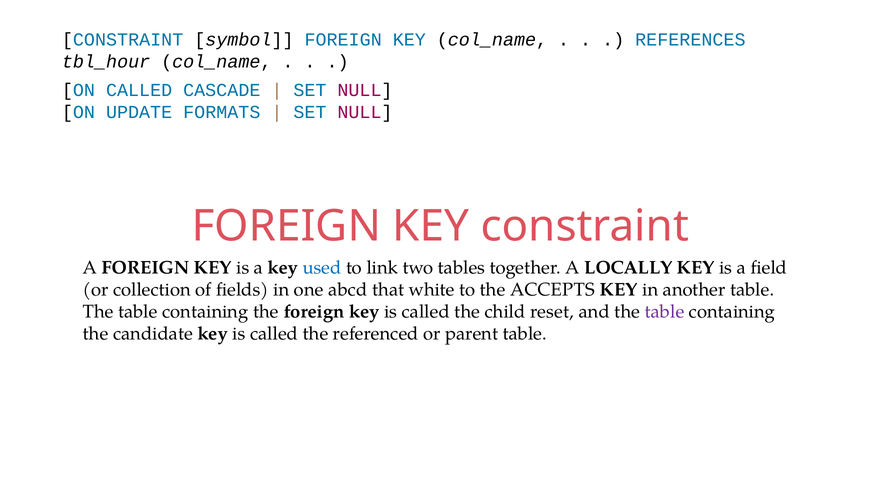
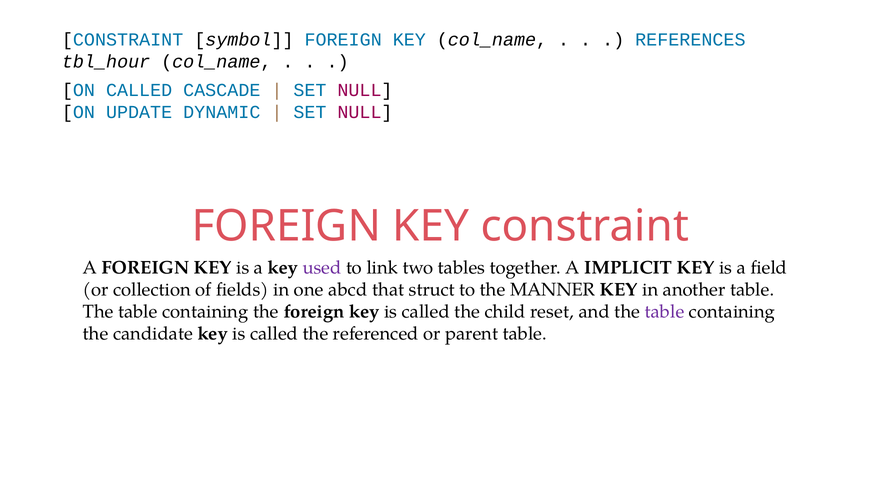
FORMATS: FORMATS -> DYNAMIC (222, 112)
used colour: blue -> purple (322, 268)
LOCALLY: LOCALLY -> IMPLICIT (628, 268)
white: white -> struct (432, 290)
ACCEPTS: ACCEPTS -> MANNER (553, 290)
